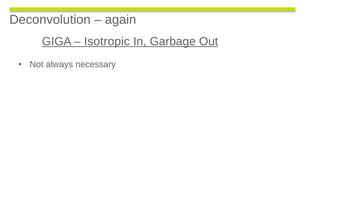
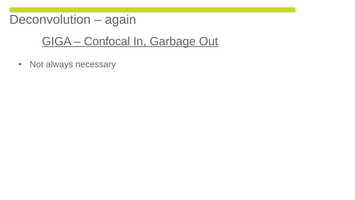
Isotropic: Isotropic -> Confocal (107, 41)
